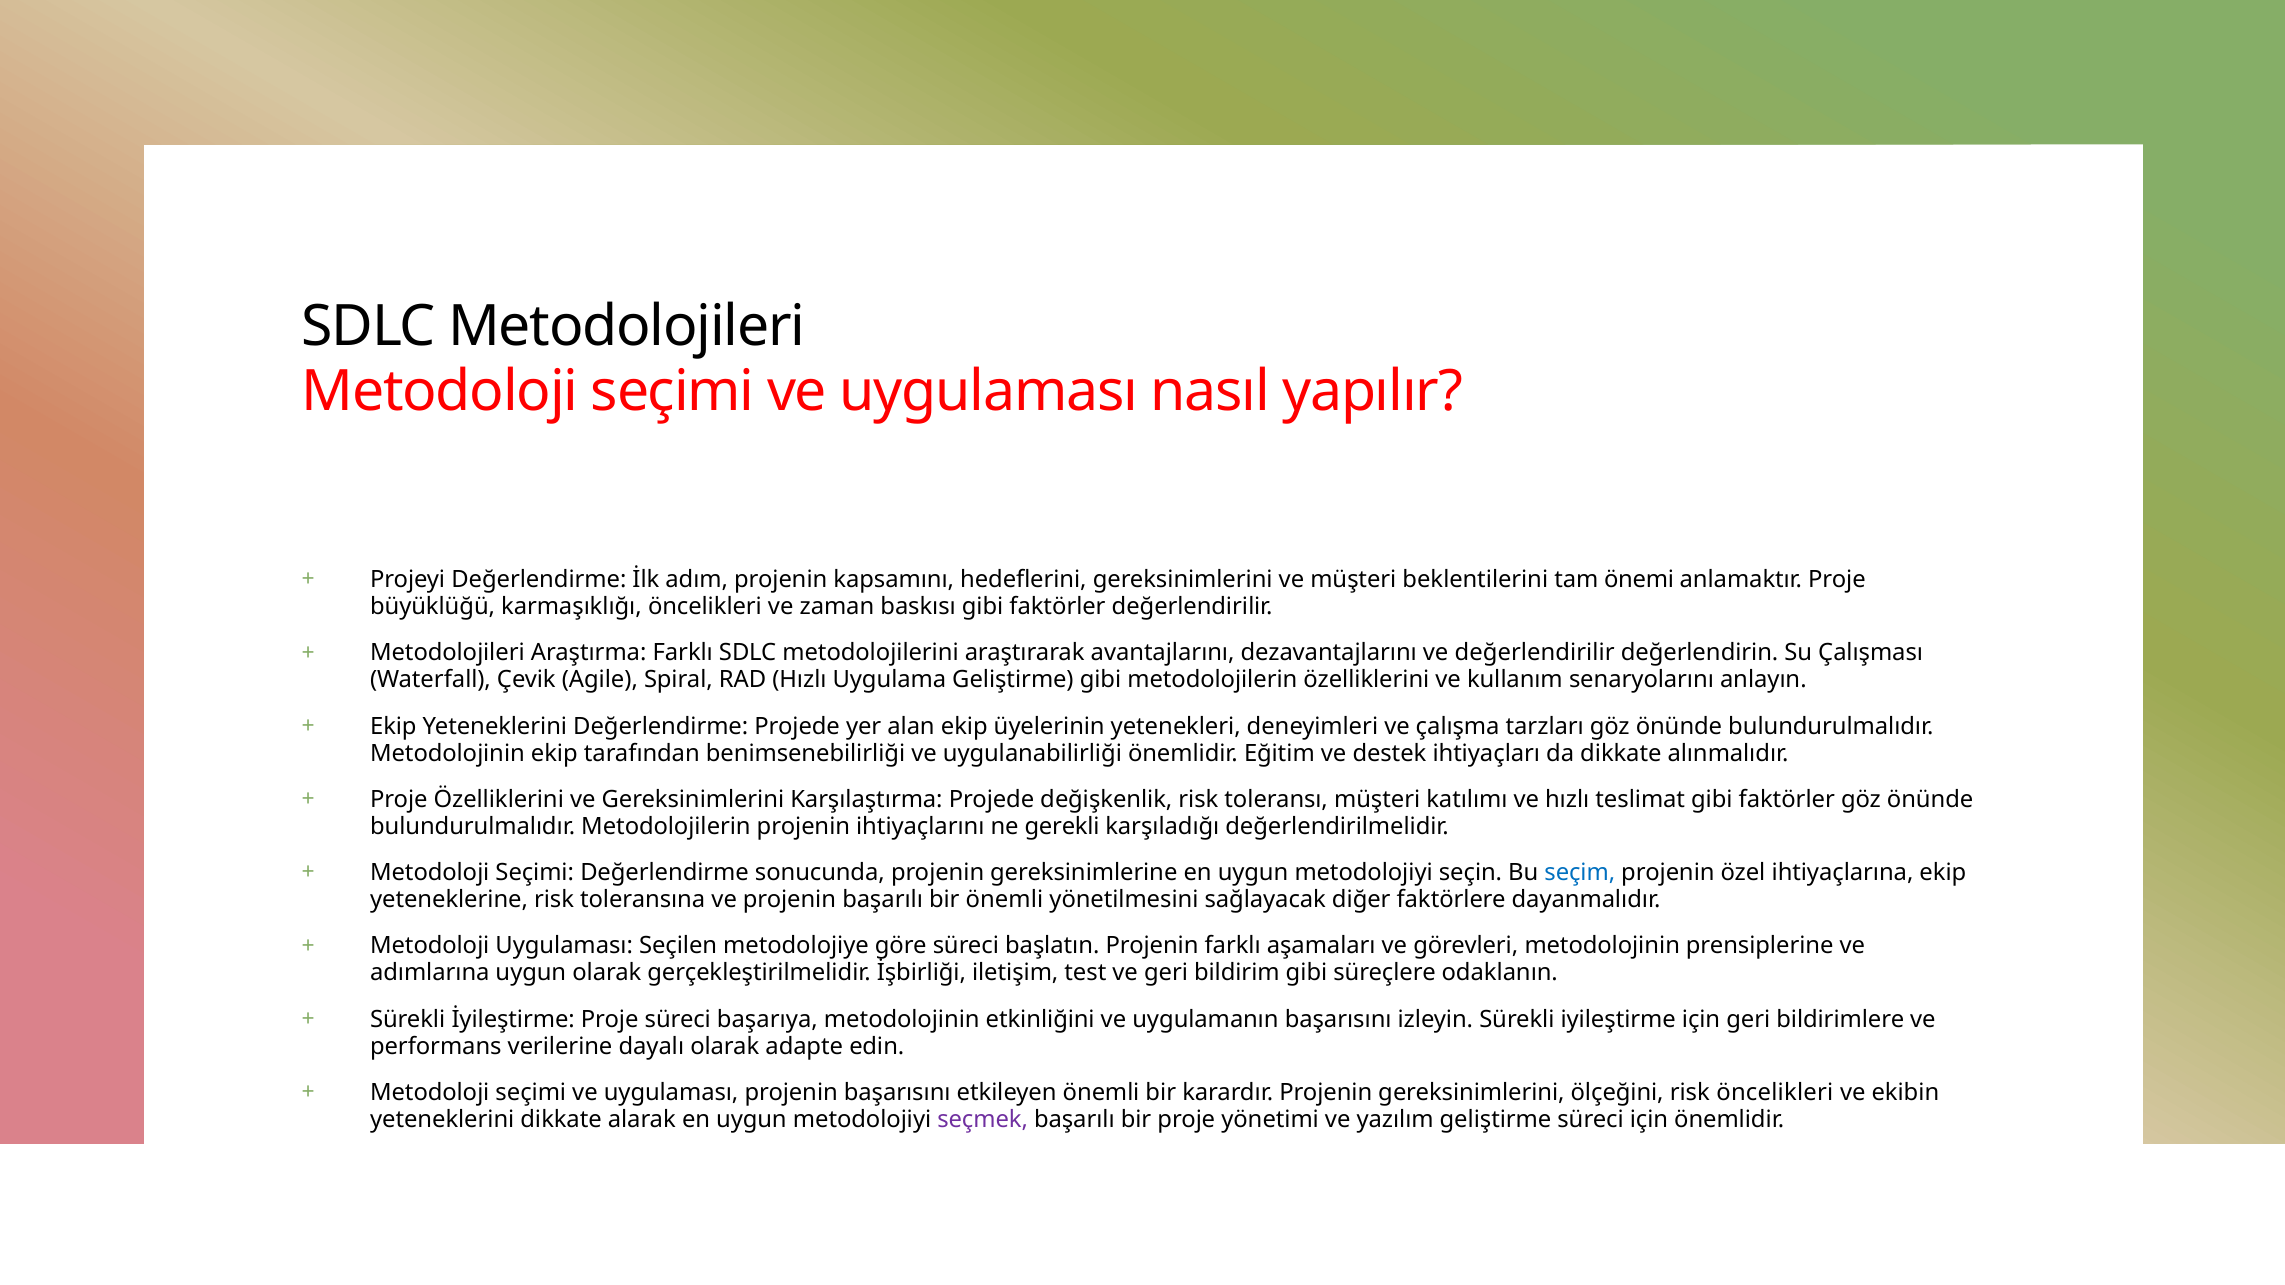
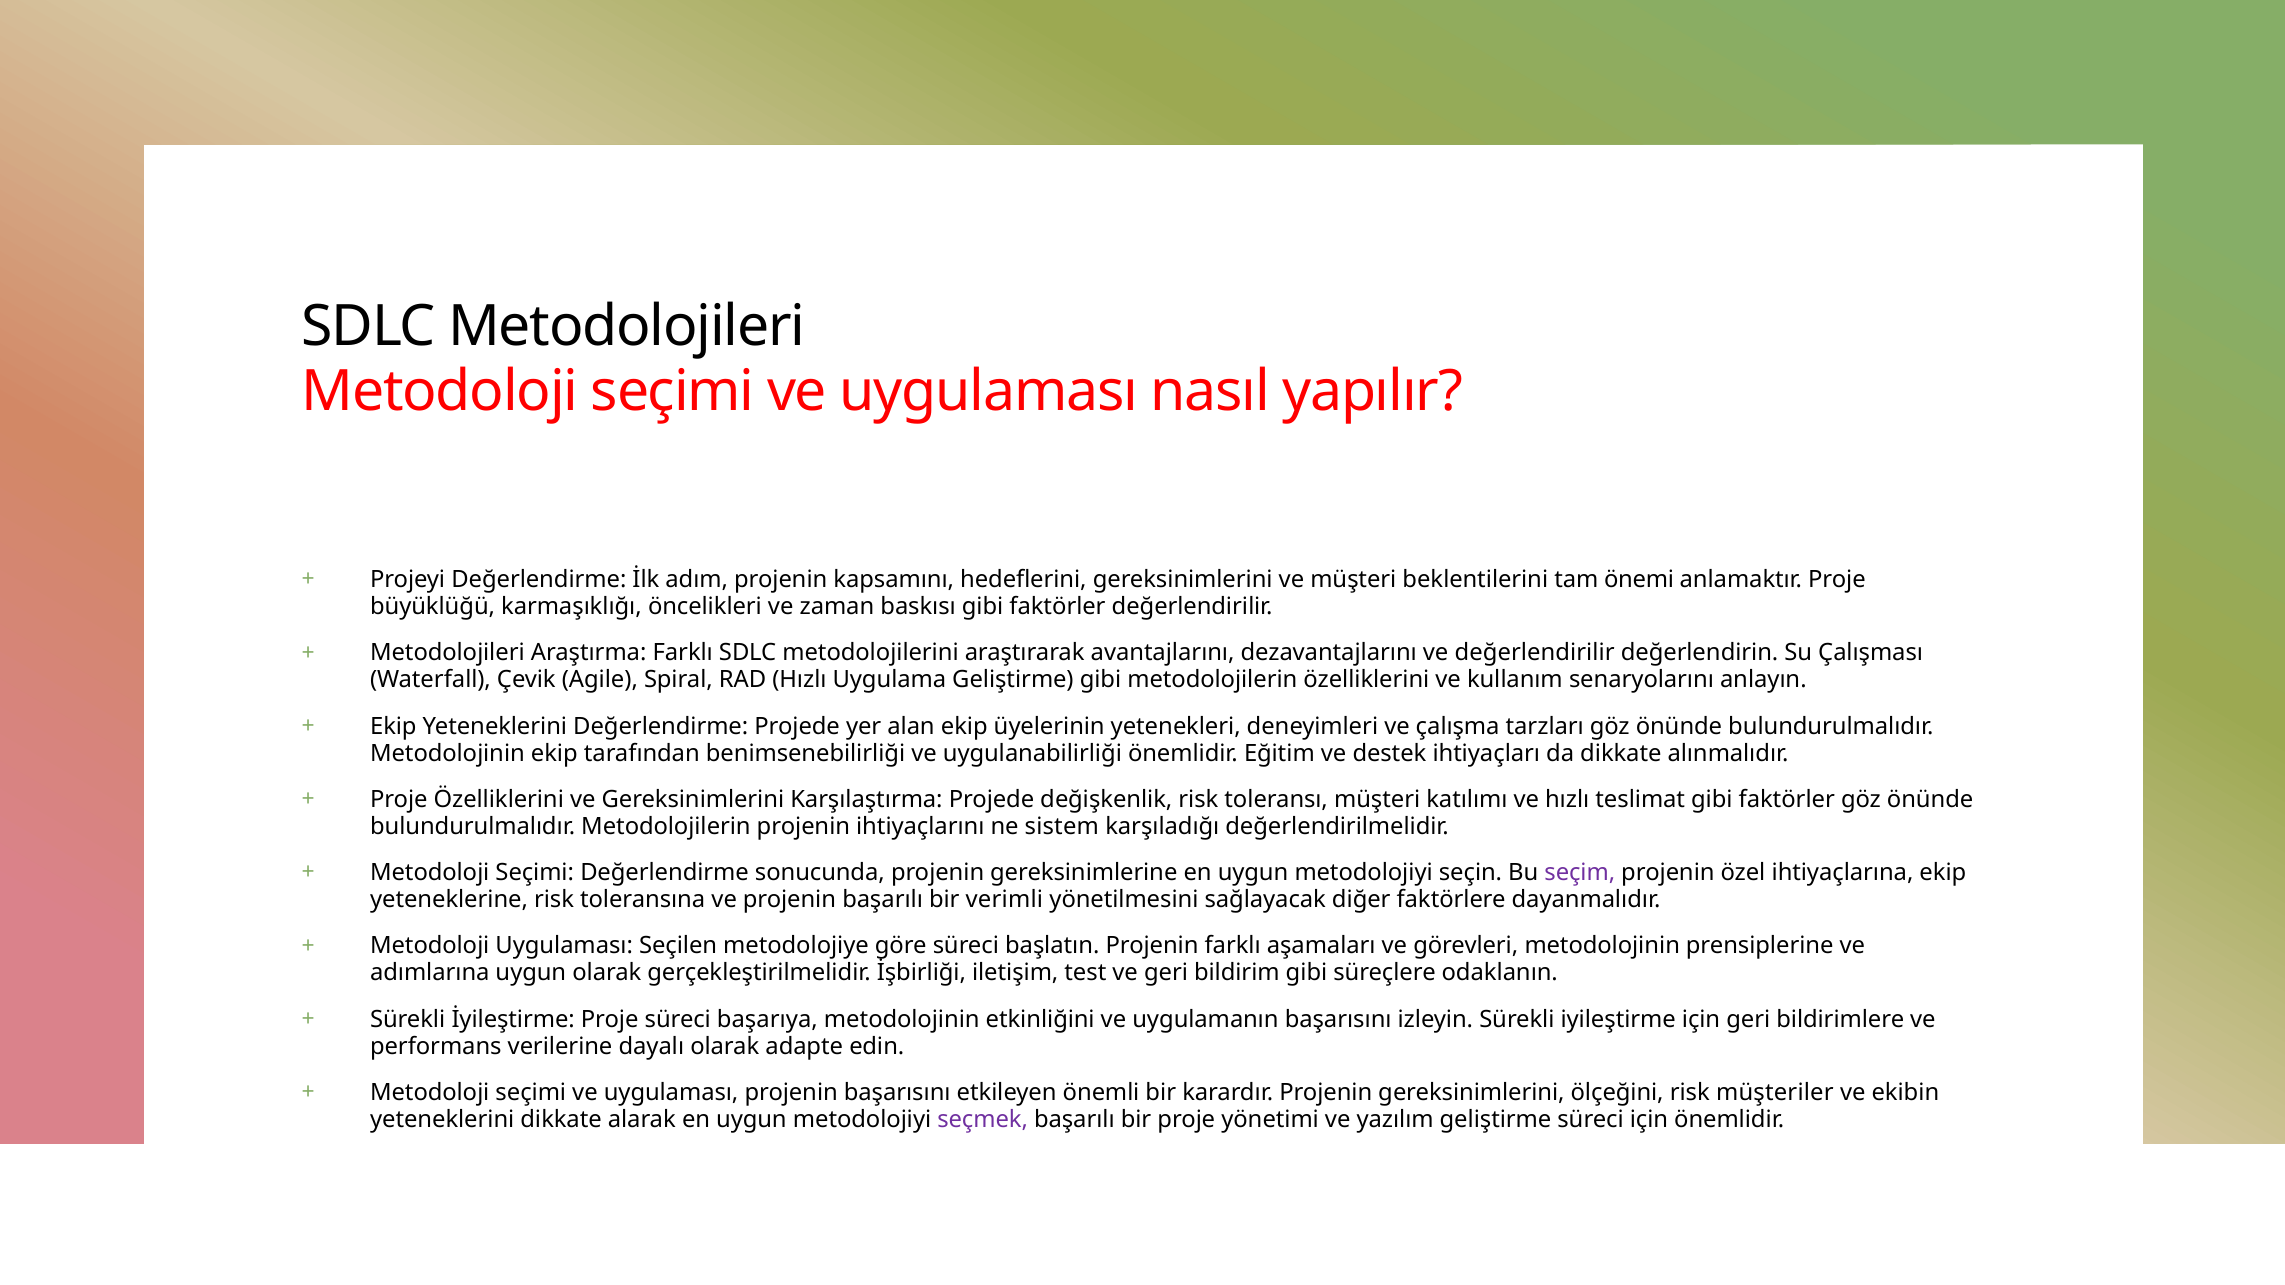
gerekli: gerekli -> sistem (1062, 827)
seçim colour: blue -> purple (1580, 873)
bir önemli: önemli -> verimli (1004, 900)
risk öncelikleri: öncelikleri -> müşteriler (1775, 1093)
